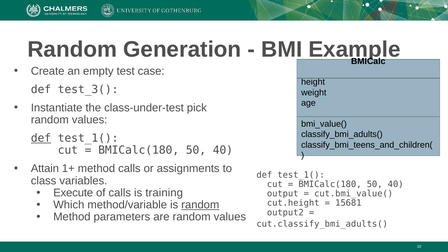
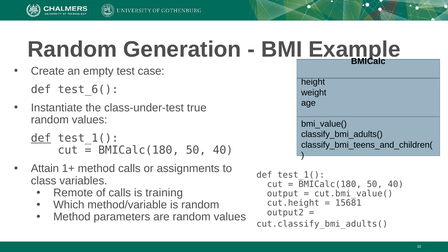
test_3(: test_3( -> test_6( (88, 89)
pick: pick -> true (197, 108)
Execute: Execute -> Remote (73, 193)
random underline: present -> none (200, 205)
